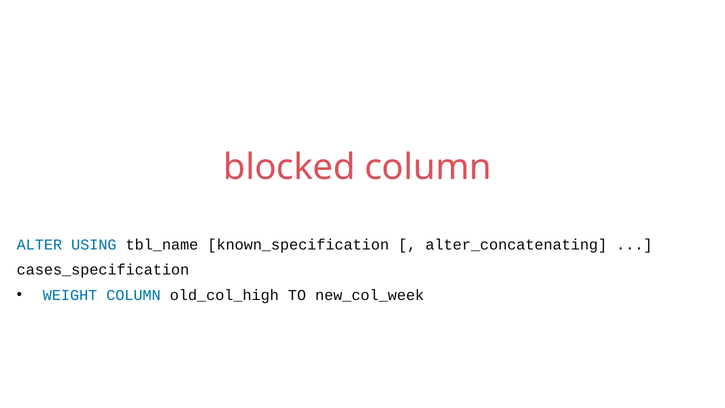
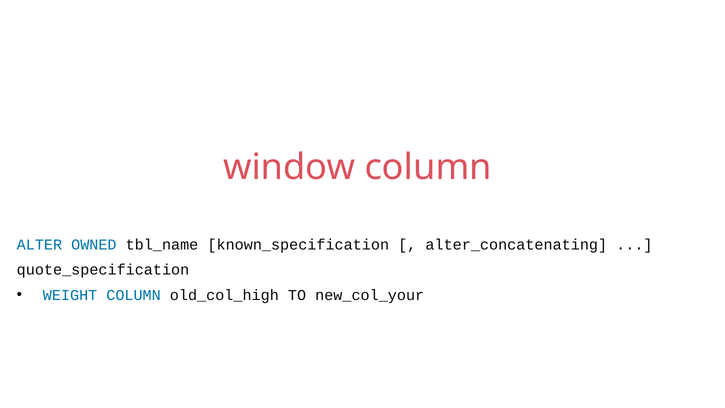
blocked: blocked -> window (289, 167)
USING: USING -> OWNED (94, 244)
cases_specification: cases_specification -> quote_specification (103, 270)
new_col_week: new_col_week -> new_col_your (370, 295)
